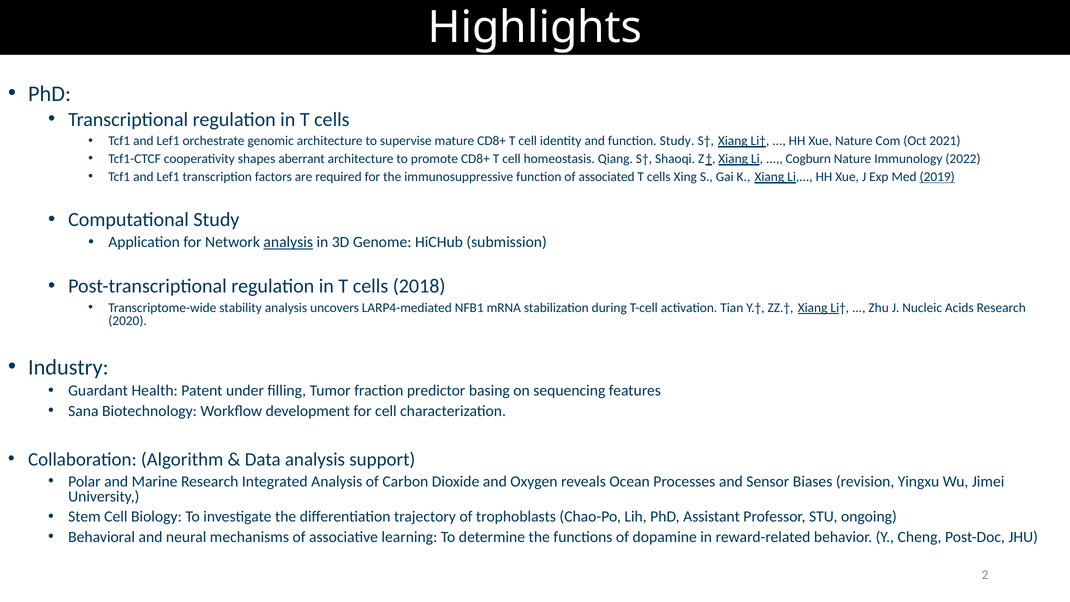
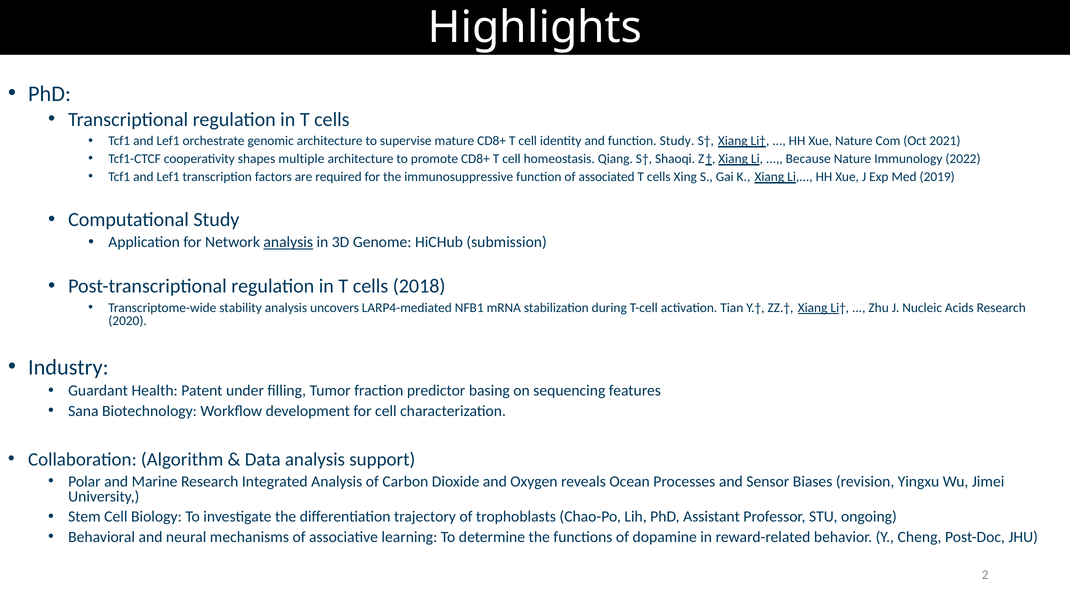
aberrant: aberrant -> multiple (301, 159)
Cogburn: Cogburn -> Because (808, 159)
2019 underline: present -> none (937, 177)
